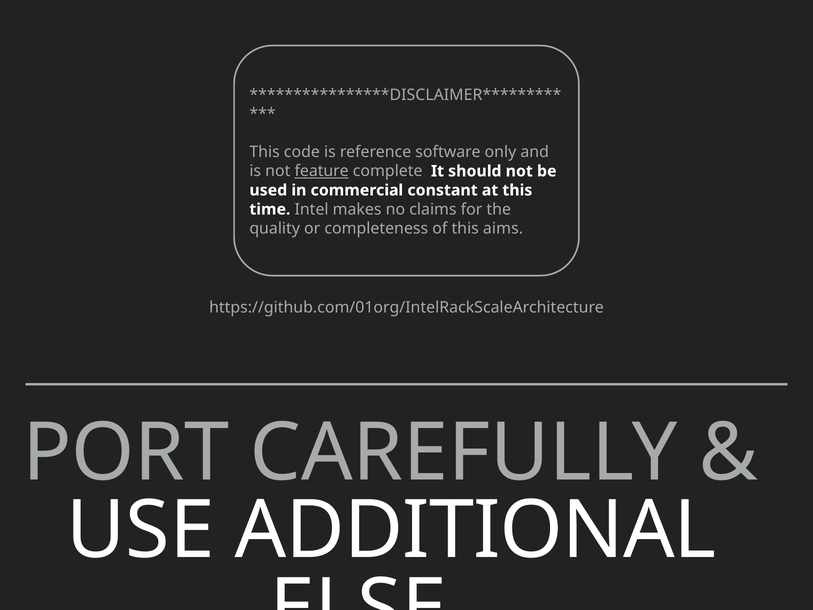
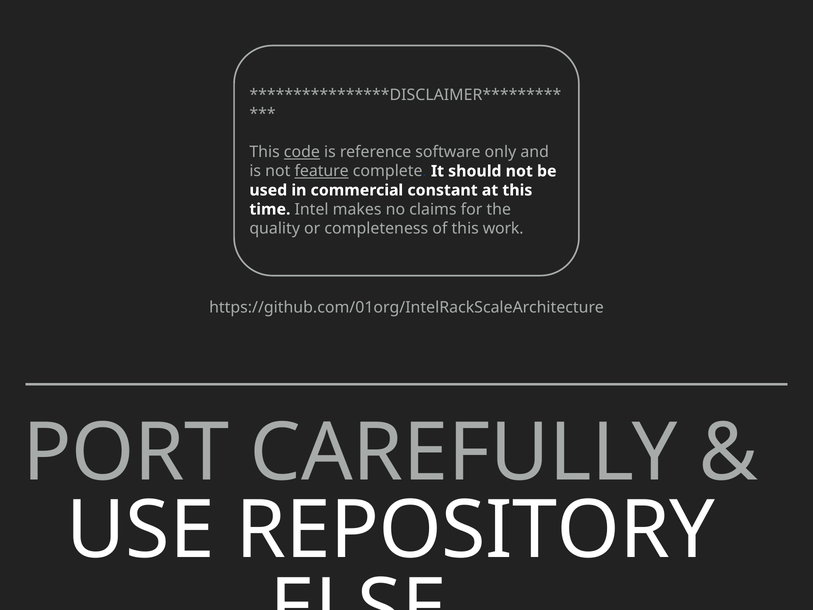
code underline: none -> present (302, 152)
aims: aims -> work (503, 228)
ADDITIONAL: ADDITIONAL -> REPOSITORY (475, 530)
